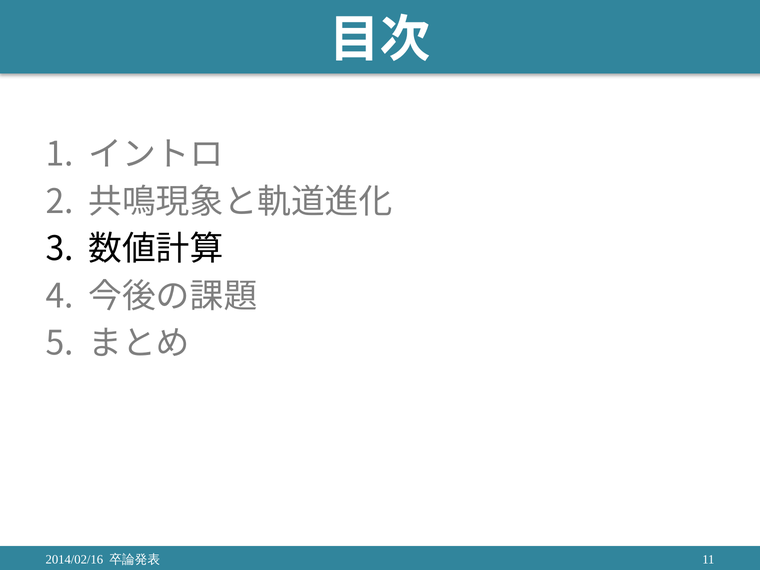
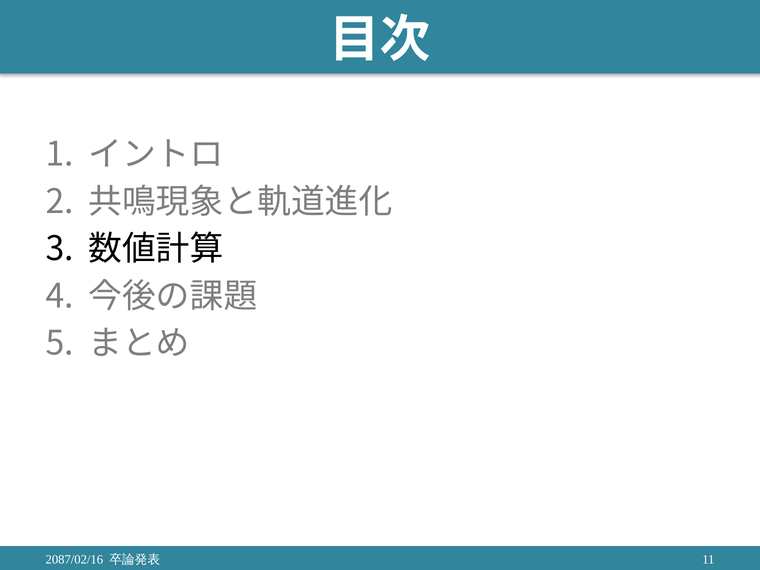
2014/02/16: 2014/02/16 -> 2087/02/16 (74, 560)
